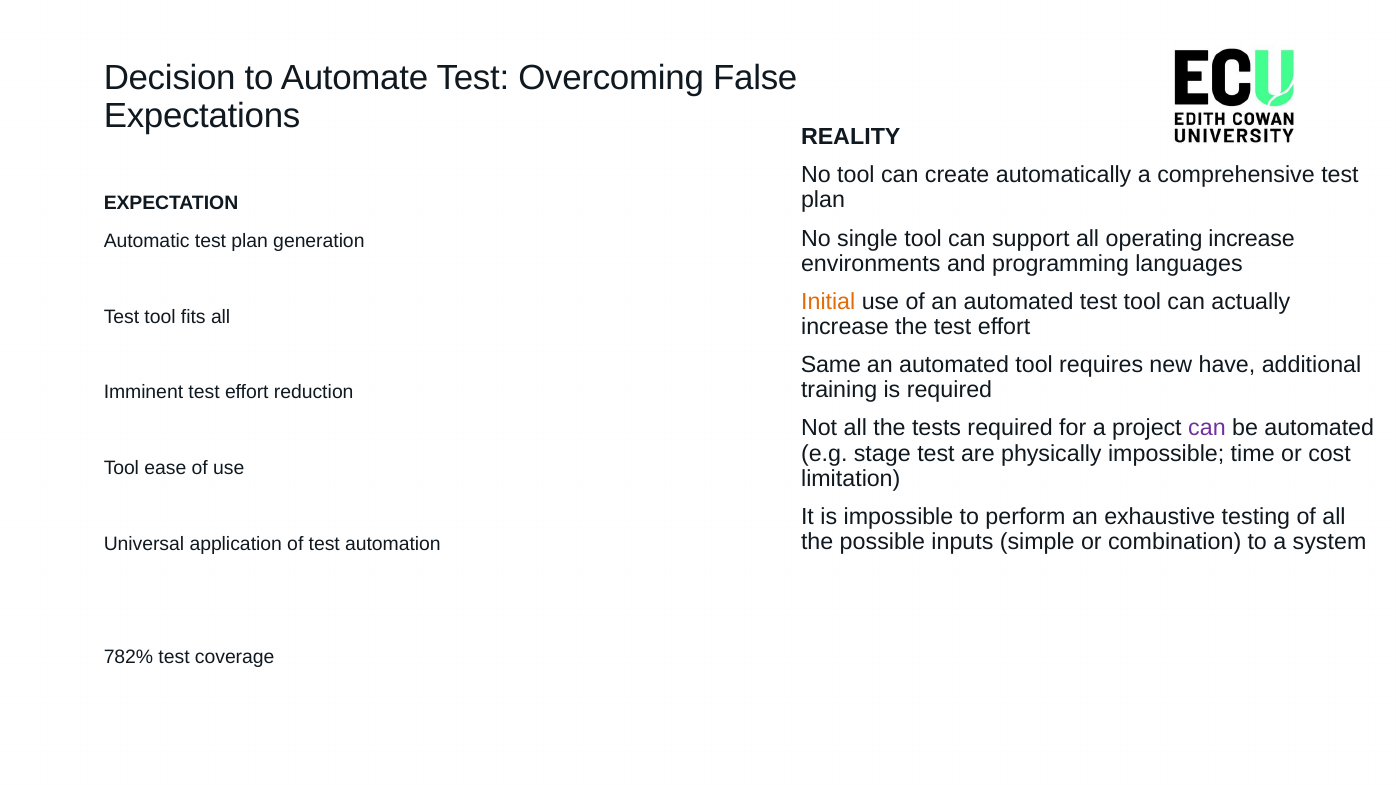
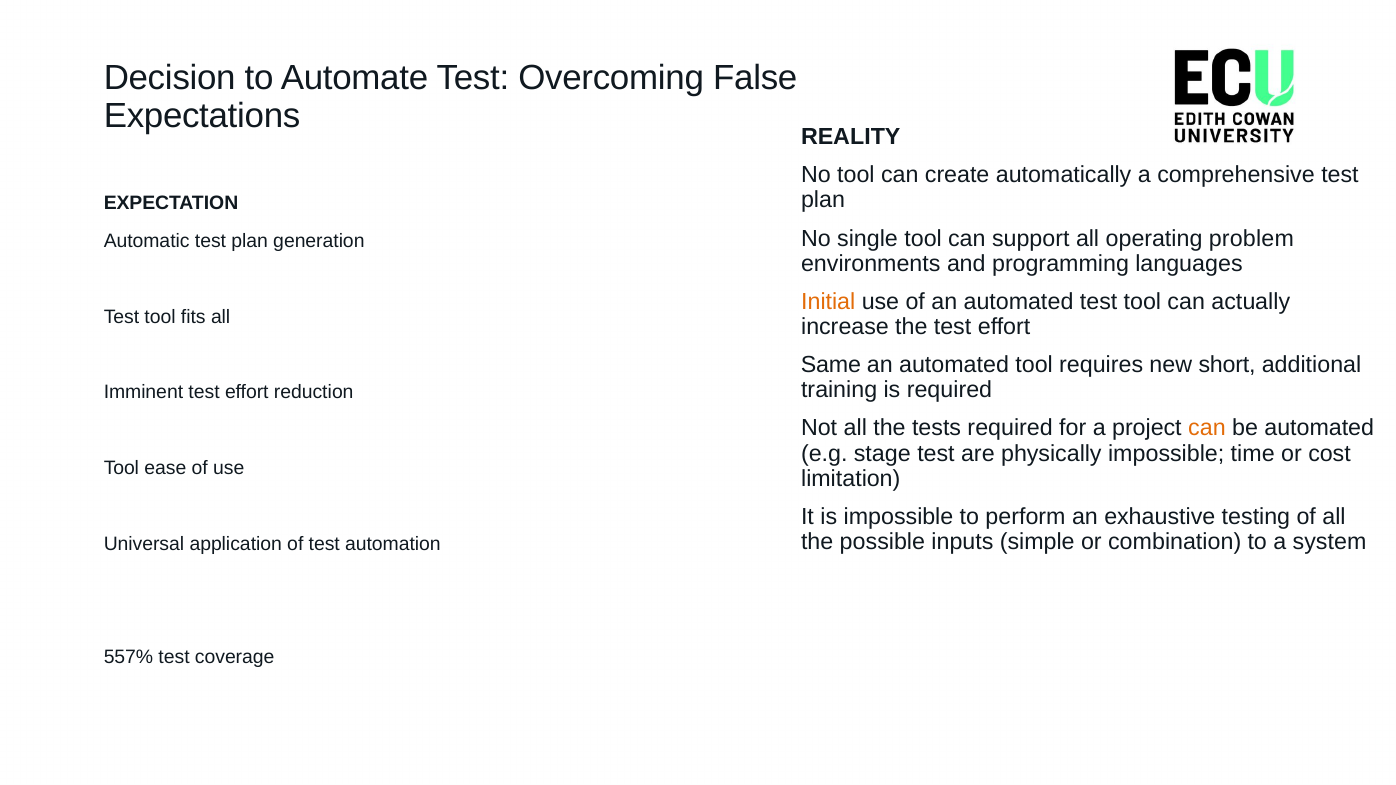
operating increase: increase -> problem (1251, 238)
have: have -> short (1227, 365)
can colour: purple -> orange (1207, 428)
782%: 782% -> 557% (128, 658)
